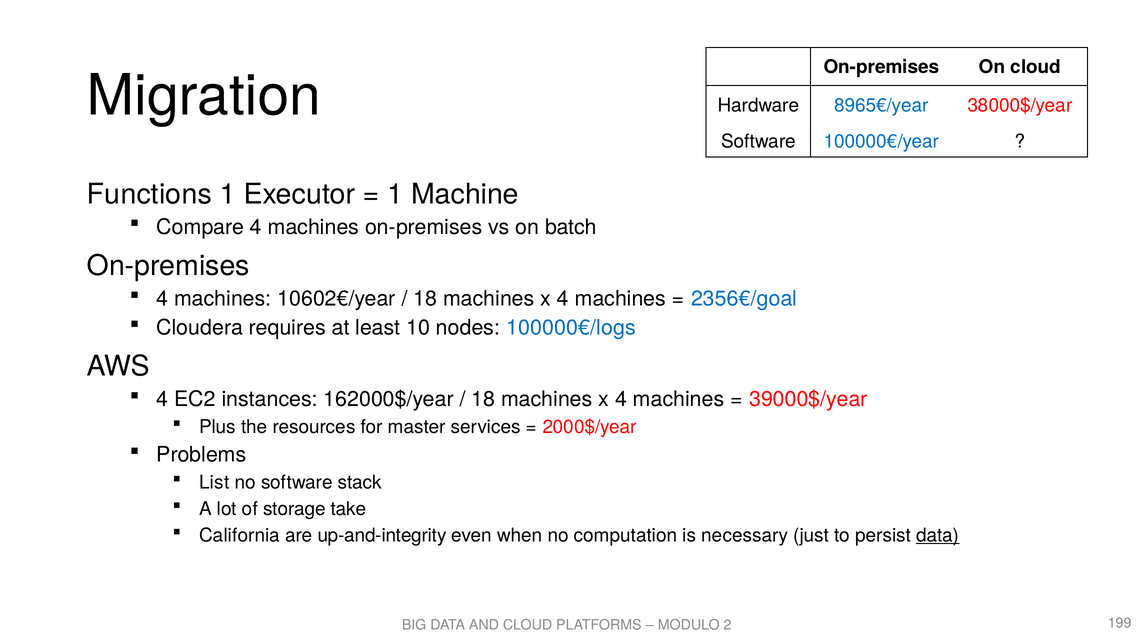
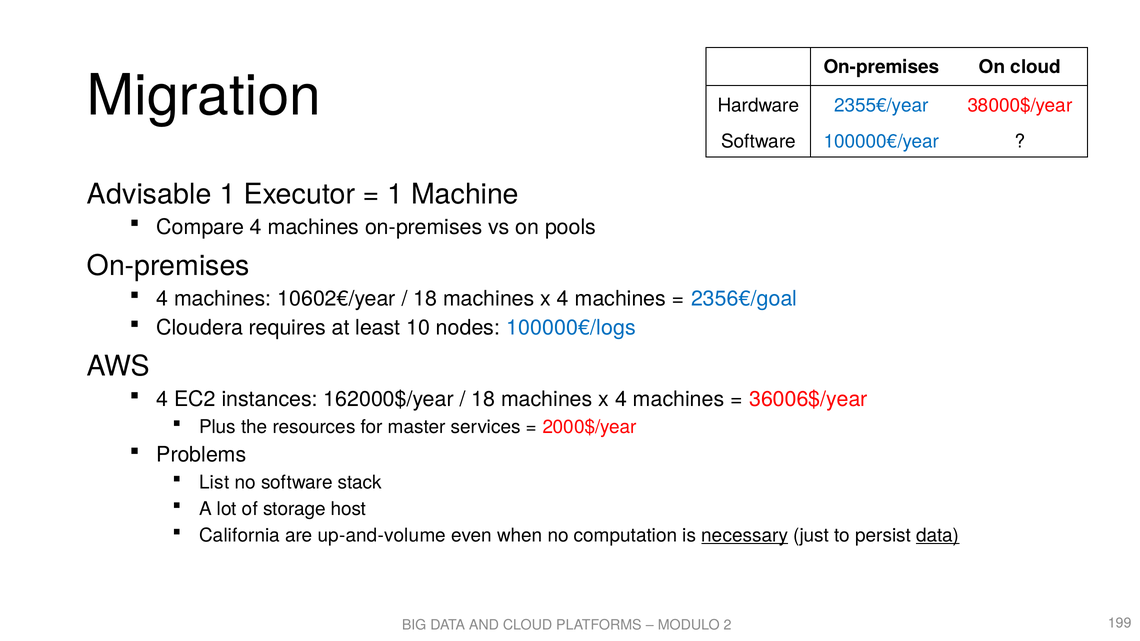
8965€/year: 8965€/year -> 2355€/year (881, 105)
Functions: Functions -> Advisable (149, 194)
batch: batch -> pools (571, 227)
39000$/year: 39000$/year -> 36006$/year (808, 399)
take: take -> host (348, 509)
up-and-integrity: up-and-integrity -> up-and-volume (382, 535)
necessary underline: none -> present (745, 535)
